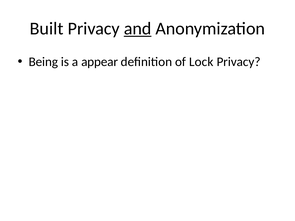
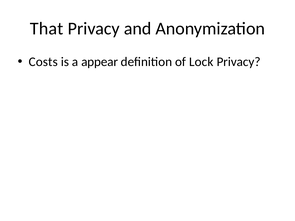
Built: Built -> That (47, 29)
and underline: present -> none (138, 29)
Being: Being -> Costs (43, 62)
